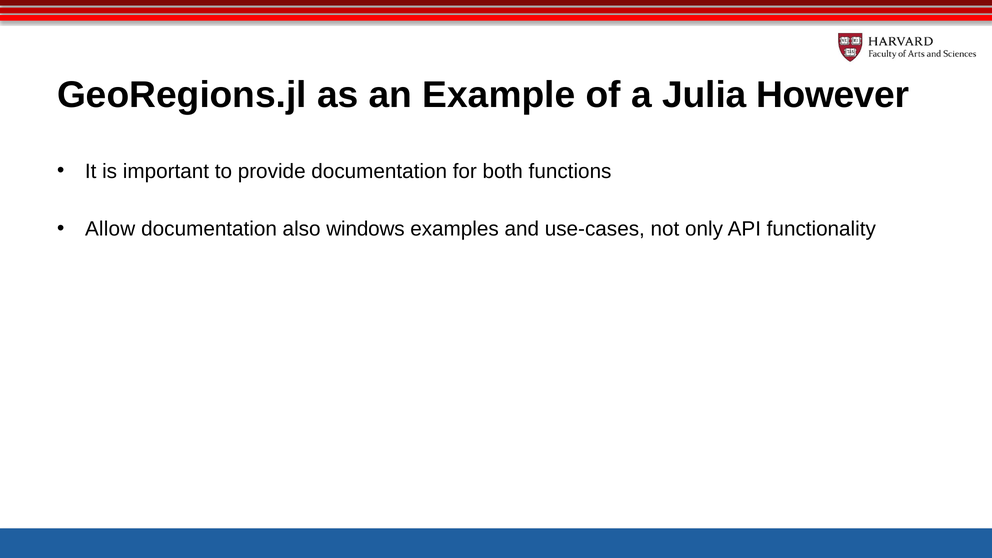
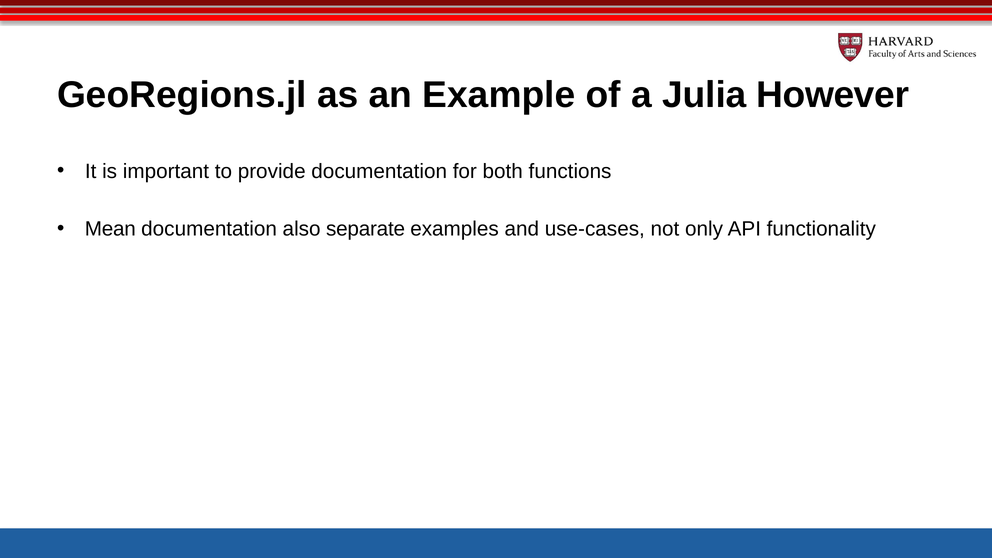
Allow: Allow -> Mean (110, 229)
windows: windows -> separate (366, 229)
